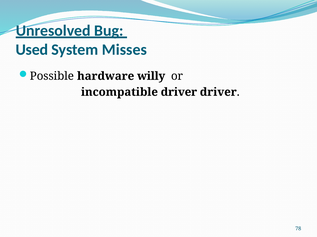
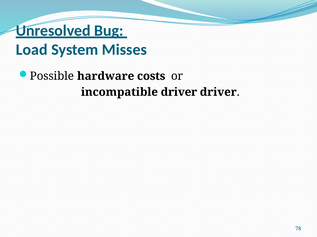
Used: Used -> Load (32, 50)
willy: willy -> costs (151, 76)
